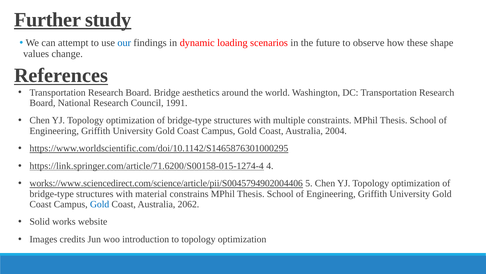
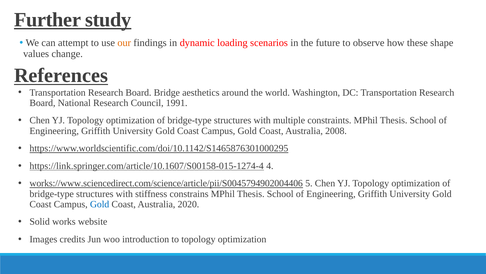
our colour: blue -> orange (124, 43)
2004: 2004 -> 2008 (336, 131)
https://link.springer.com/article/71.6200/S00158-015-1274-4: https://link.springer.com/article/71.6200/S00158-015-1274-4 -> https://link.springer.com/article/10.1607/S00158-015-1274-4 (147, 166)
material: material -> stiffness (151, 193)
2062: 2062 -> 2020 (188, 204)
